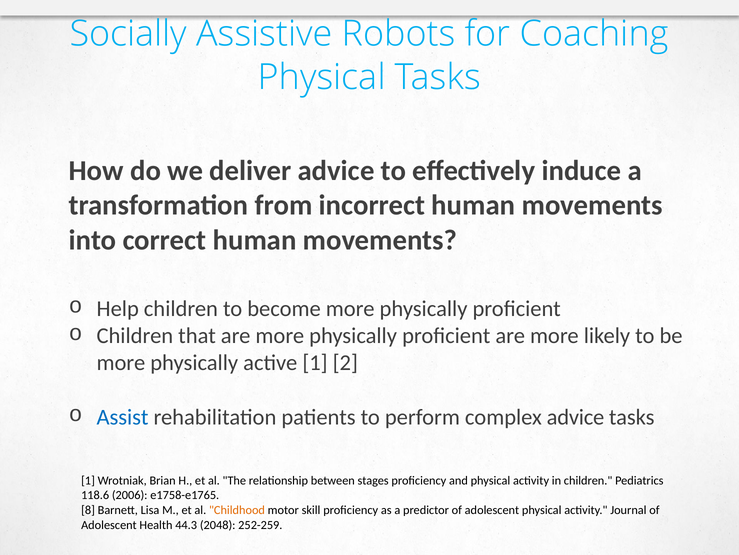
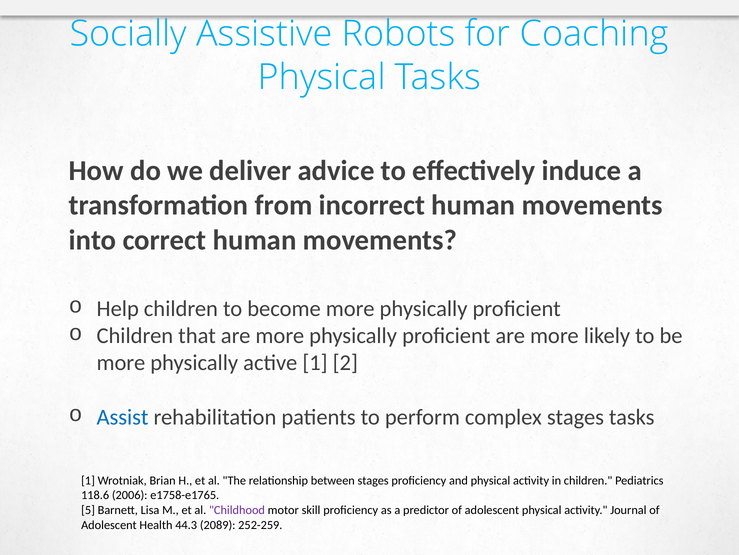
complex advice: advice -> stages (575, 417)
8: 8 -> 5 (88, 509)
Childhood colour: orange -> purple (237, 509)
2048: 2048 -> 2089 (218, 524)
